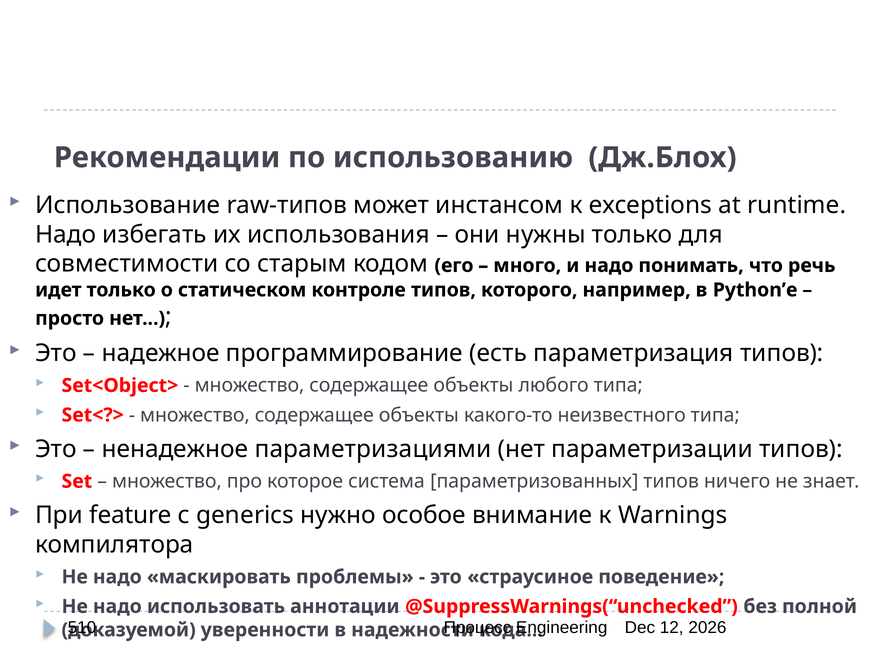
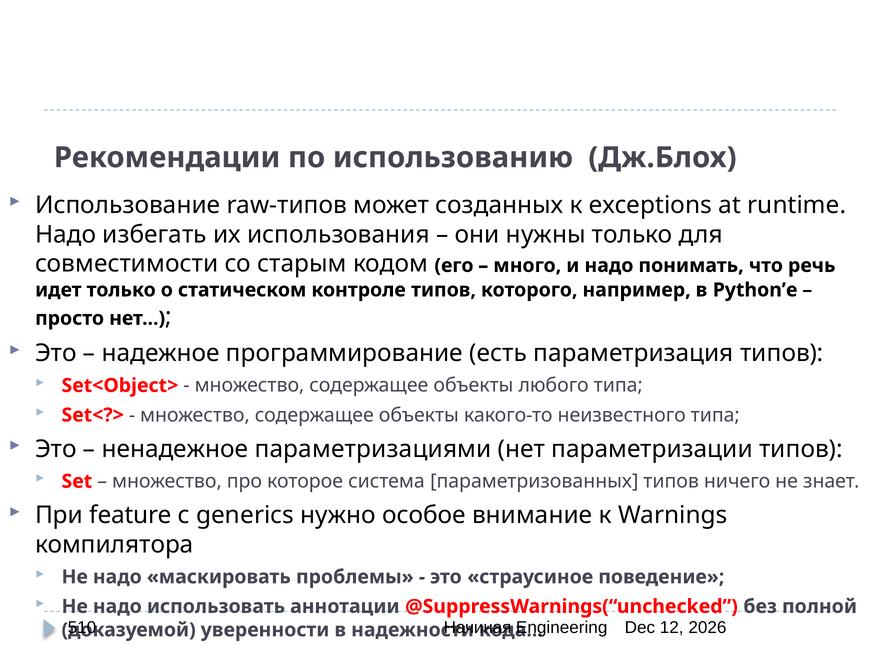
инстансом: инстансом -> созданных (499, 205)
Процесс: Процесс -> Начиная (477, 628)
